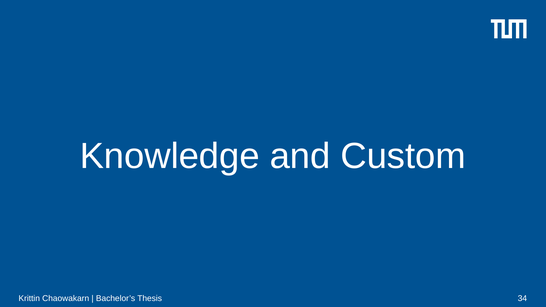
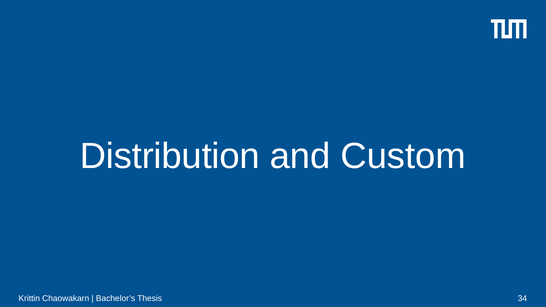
Knowledge: Knowledge -> Distribution (170, 156)
